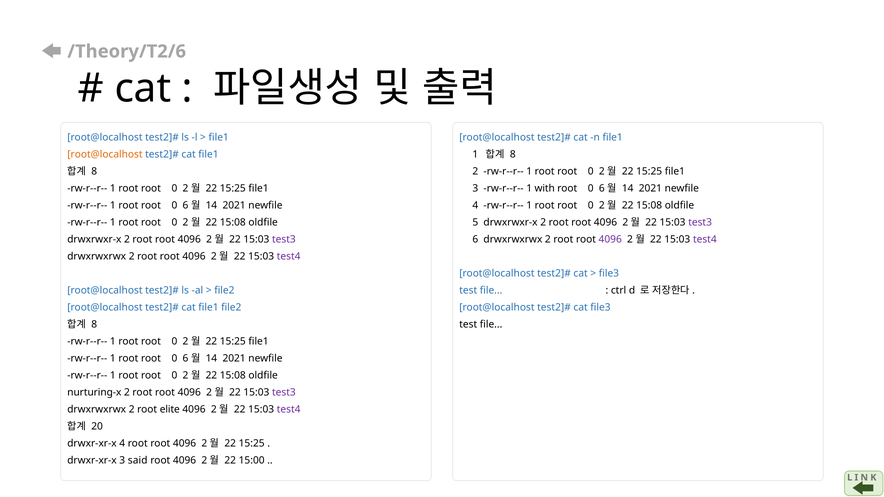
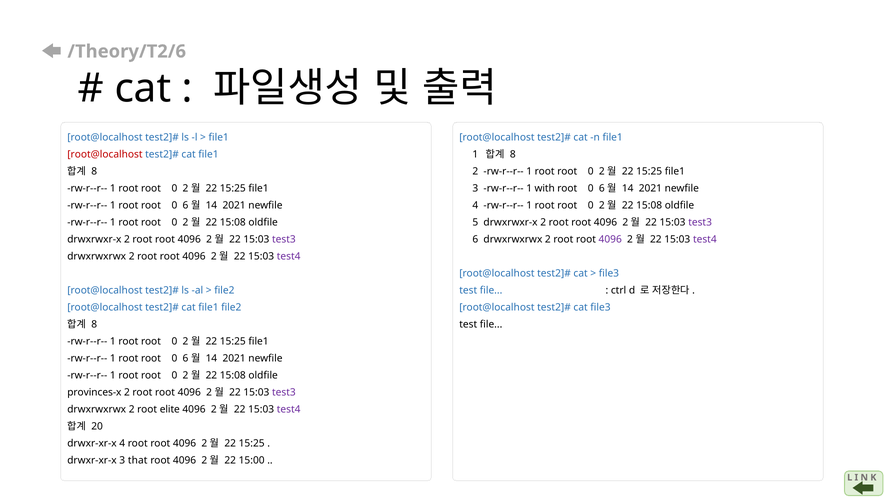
root@localhost colour: orange -> red (105, 154)
nurturing-x: nurturing-x -> provinces-x (94, 393)
said: said -> that (138, 461)
